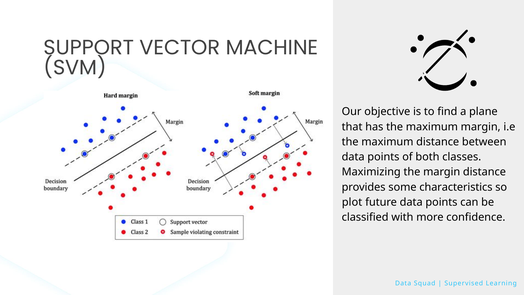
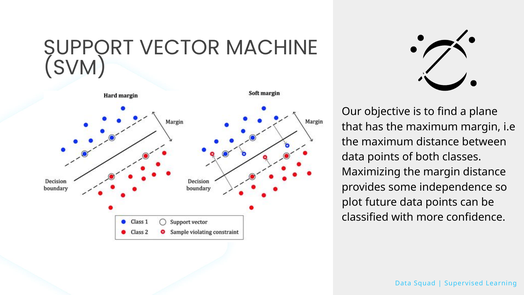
characteristics: characteristics -> independence (456, 187)
